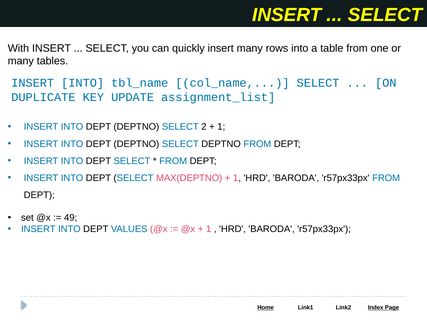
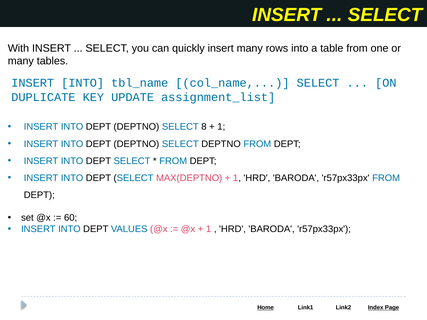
2: 2 -> 8 (204, 127)
49: 49 -> 60 (71, 218)
